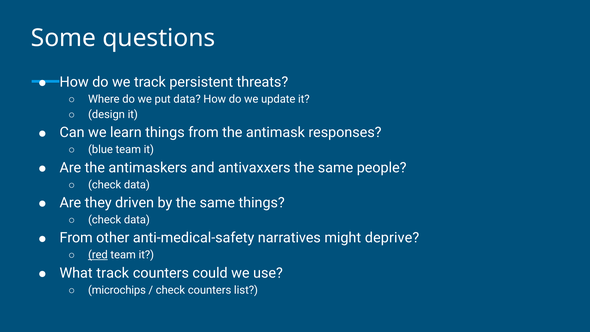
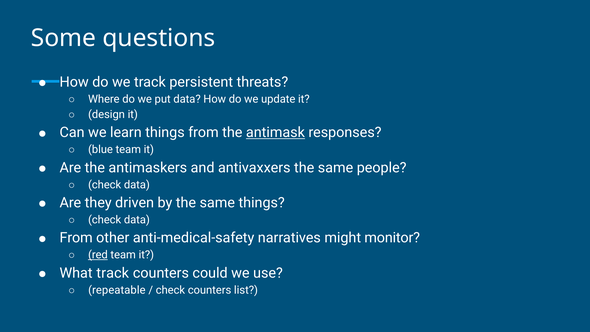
antimask underline: none -> present (275, 132)
deprive: deprive -> monitor (392, 238)
microchips: microchips -> repeatable (117, 290)
